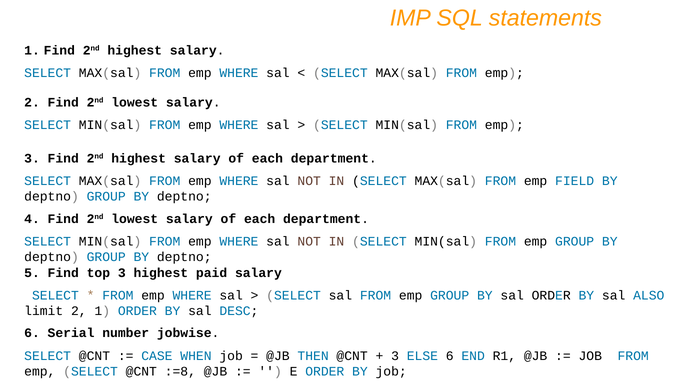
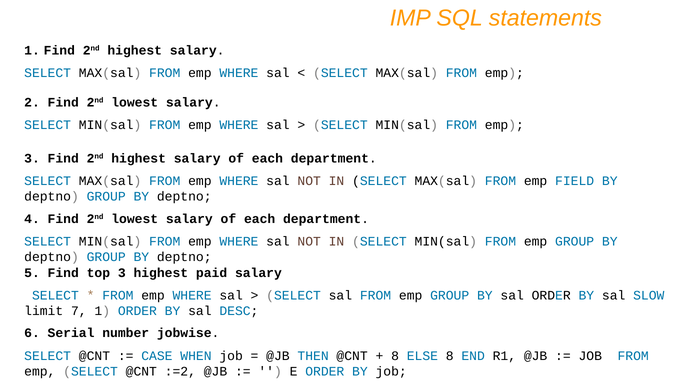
ALSO: ALSO -> SLOW (649, 296)
limit 2: 2 -> 7 (79, 311)
3: 3 -> 8 (395, 356)
ELSE 6: 6 -> 8 (450, 356)
:=8: :=8 -> :=2 (180, 372)
